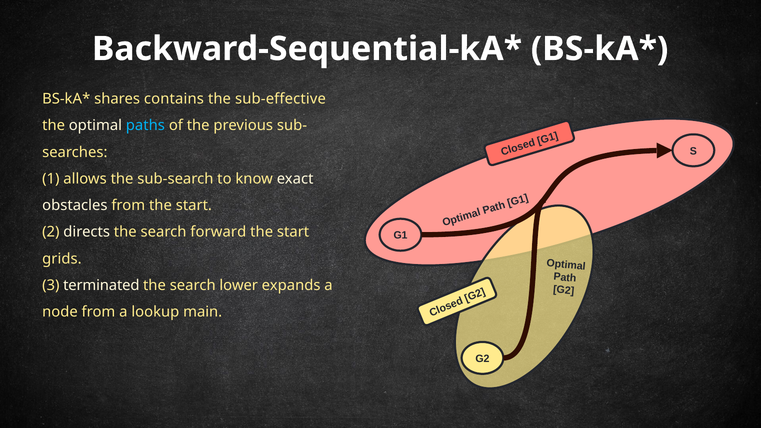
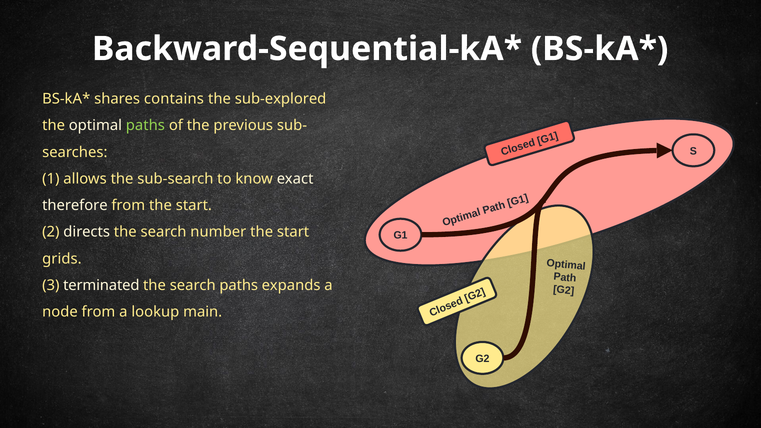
sub-effective: sub-effective -> sub-explored (281, 99)
paths colour: light blue -> light green (145, 126)
obstacles: obstacles -> therefore (75, 205)
forward: forward -> number (218, 232)
search lower: lower -> paths (239, 285)
